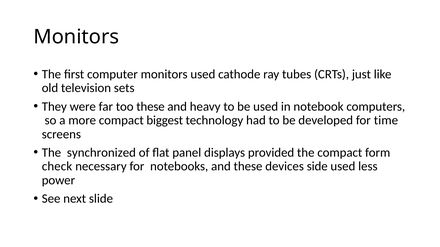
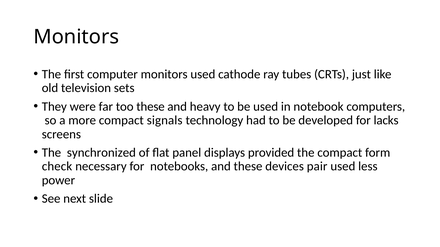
biggest: biggest -> signals (165, 121)
time: time -> lacks (386, 121)
side: side -> pair (317, 167)
